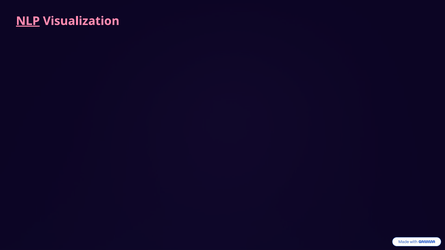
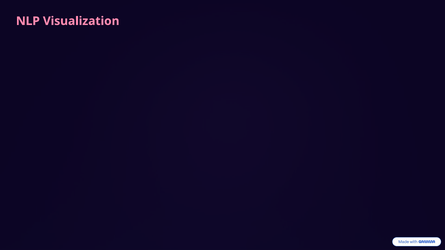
NLP underline: present -> none (28, 21)
